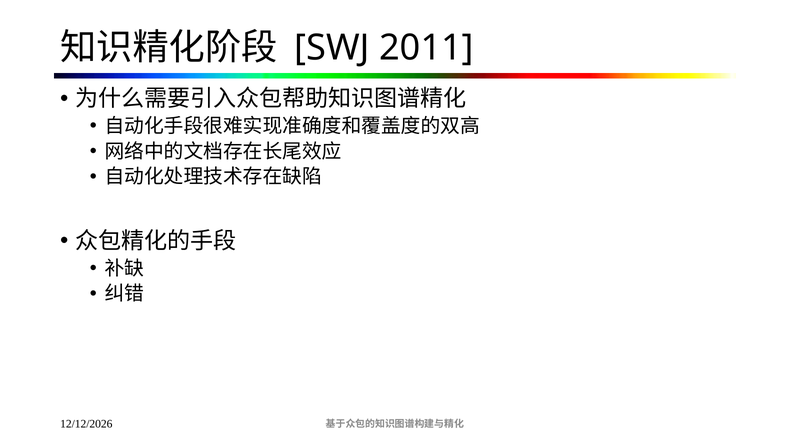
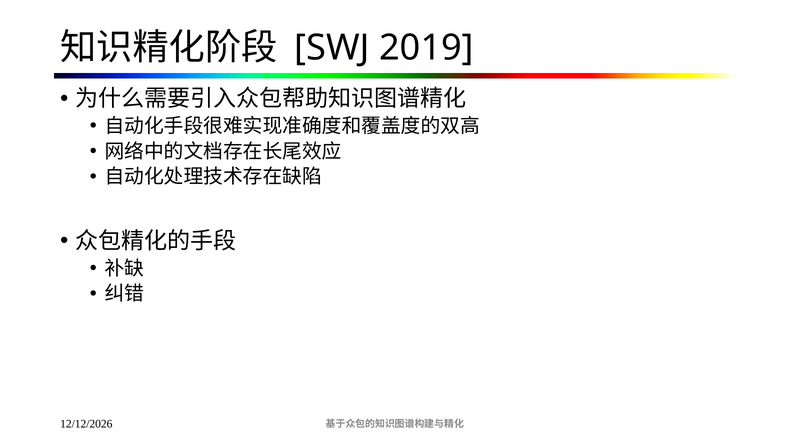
2011: 2011 -> 2019 (427, 48)
